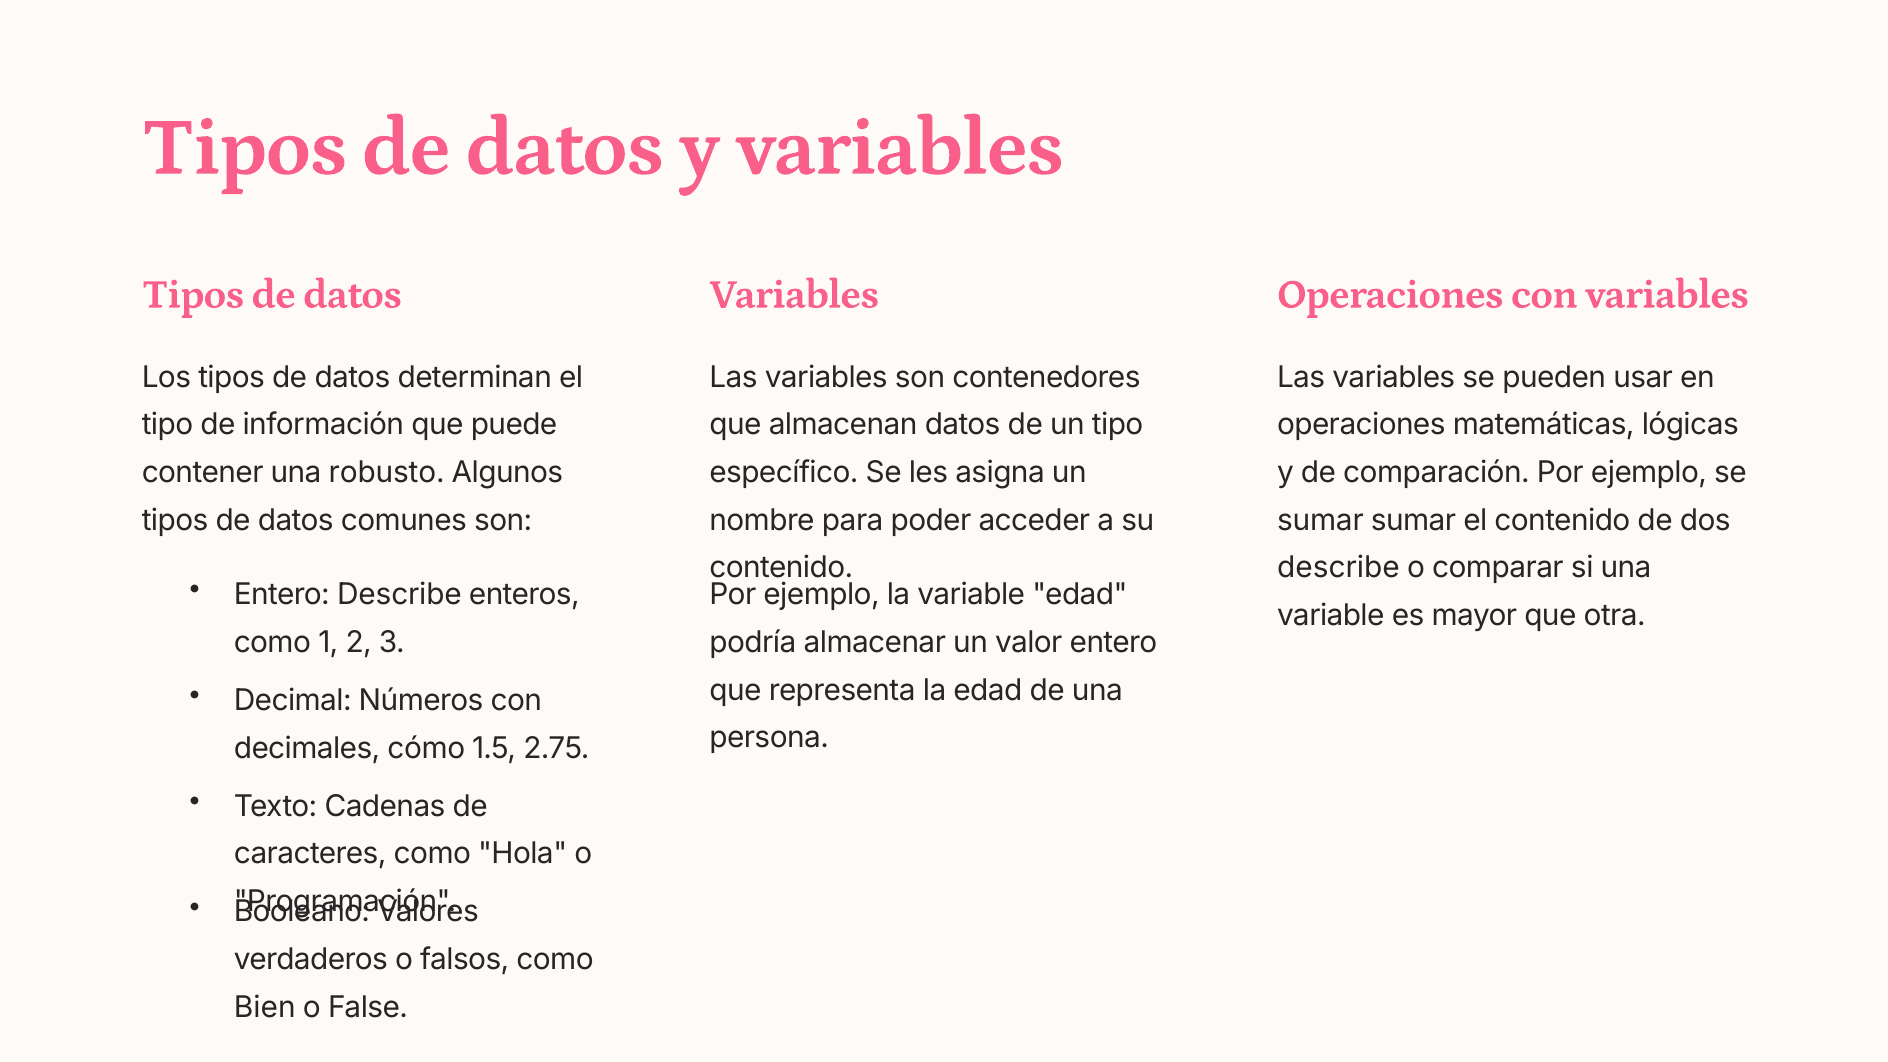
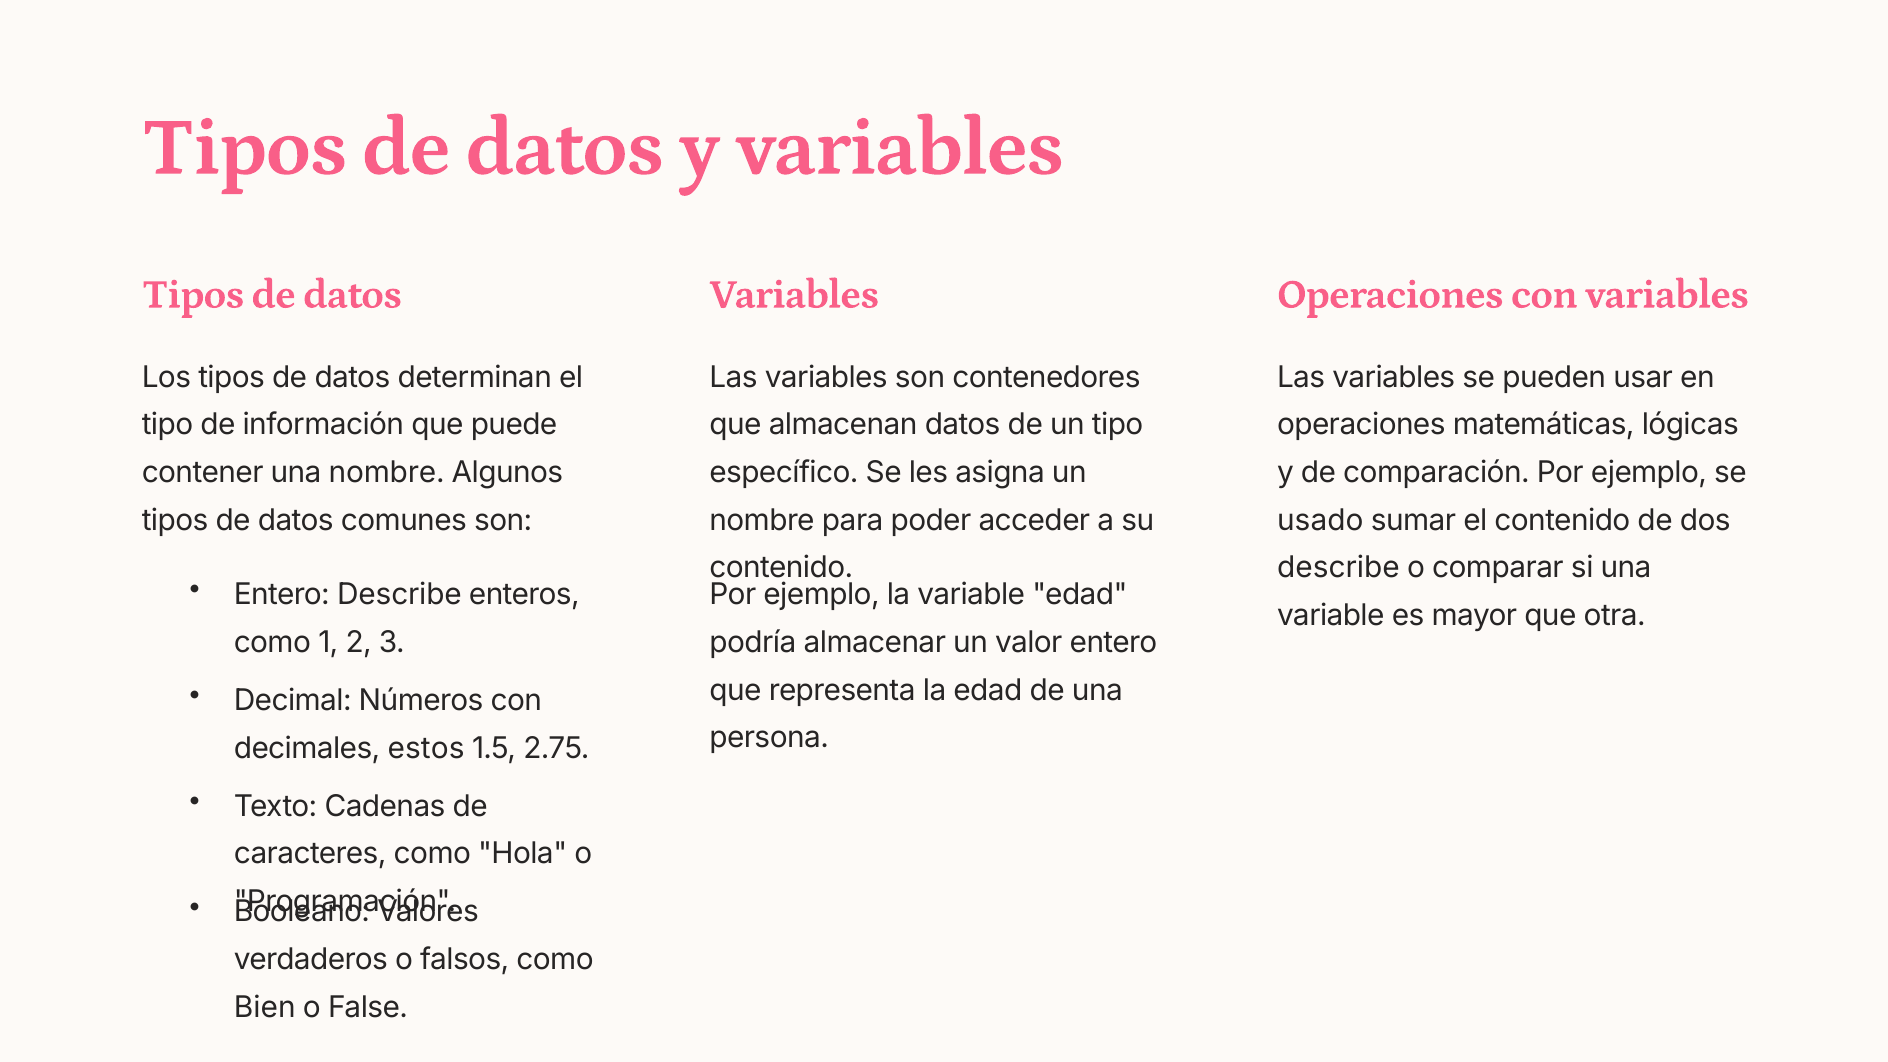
una robusto: robusto -> nombre (387, 473)
sumar: sumar -> usado (1320, 520)
cómo: cómo -> estos (426, 748)
